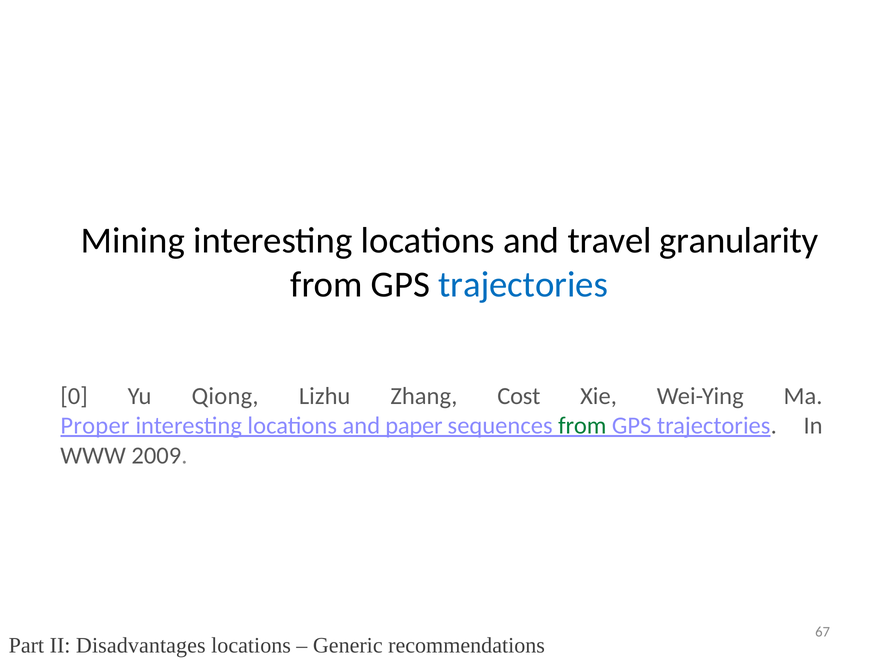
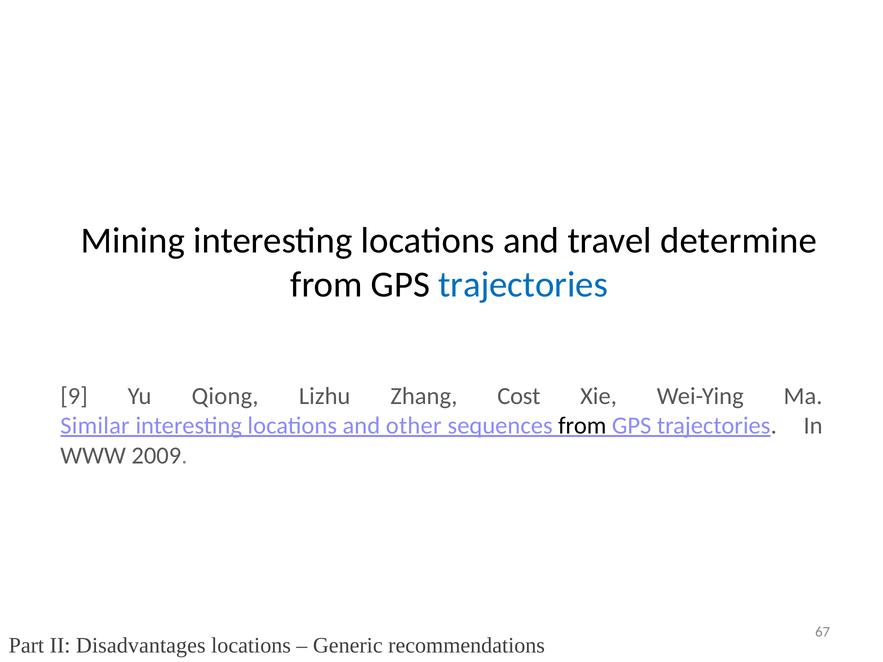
granularity: granularity -> determine (739, 241)
0: 0 -> 9 (74, 396)
Proper: Proper -> Similar (95, 426)
paper: paper -> other (414, 426)
from colour: green -> black (582, 426)
